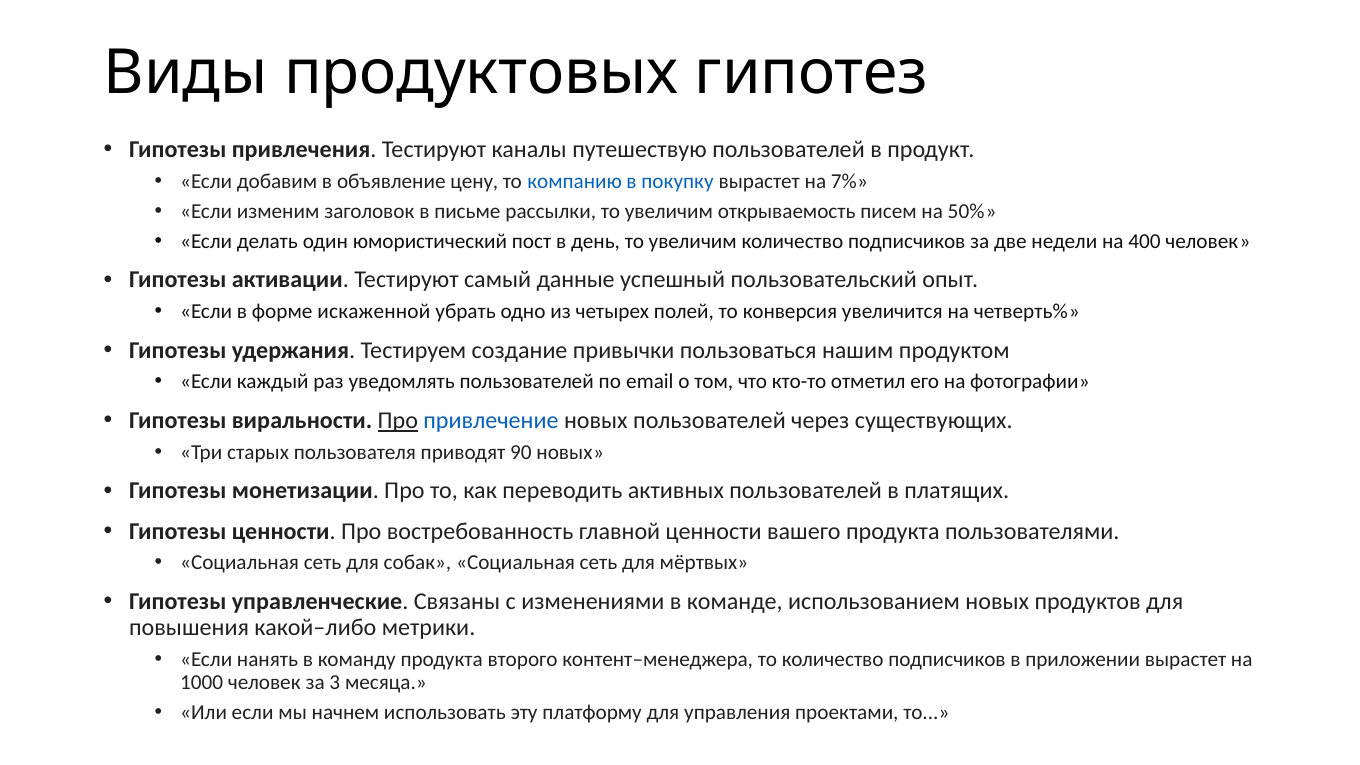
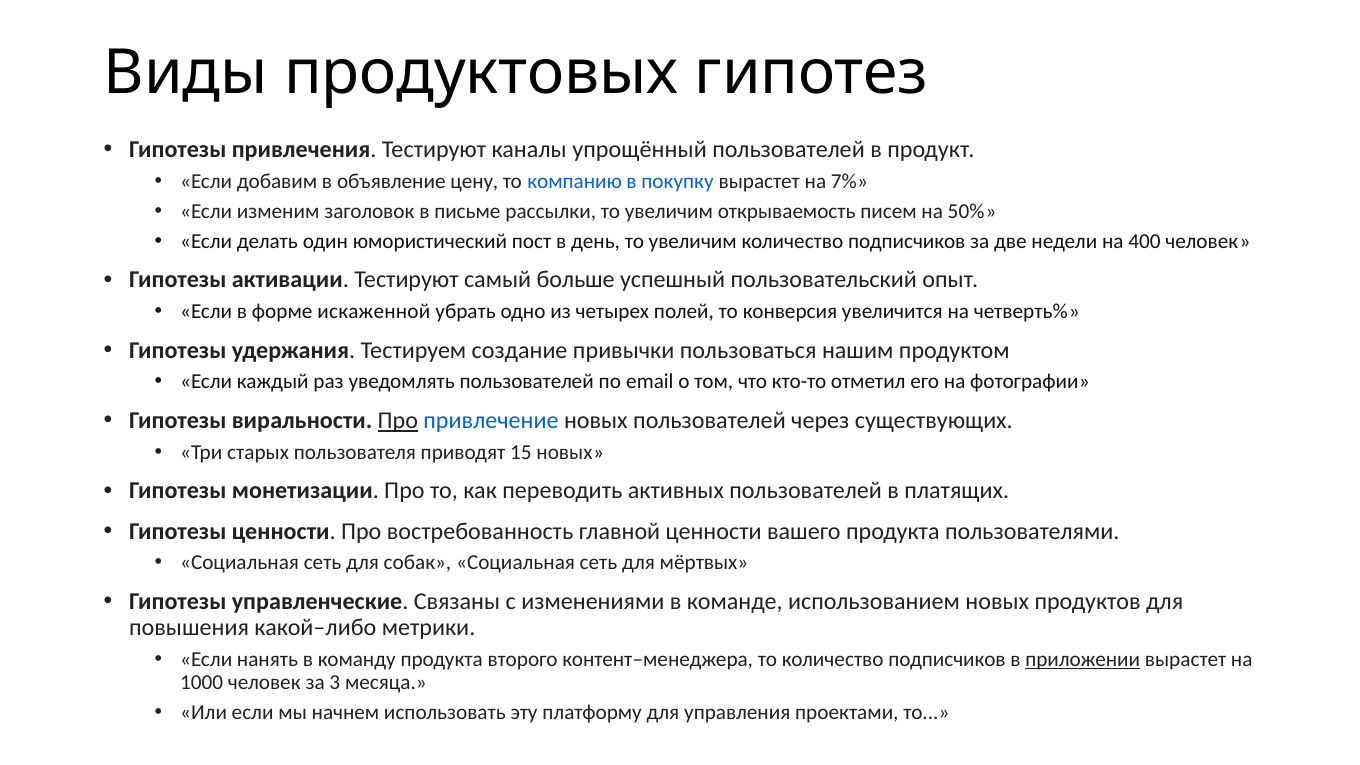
путешествую: путешествую -> упрощённый (640, 149)
данные: данные -> больше (576, 280)
90: 90 -> 15 (521, 452)
приложении underline: none -> present (1083, 659)
